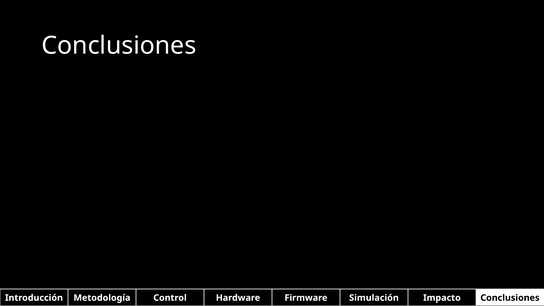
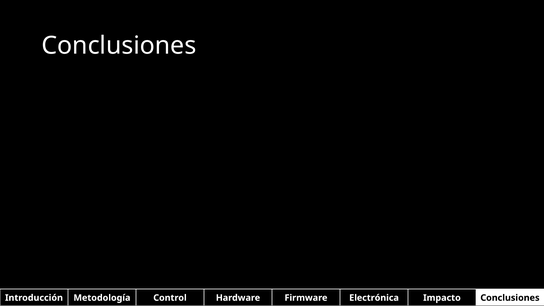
Simulación: Simulación -> Electrónica (374, 298)
